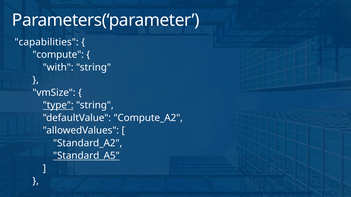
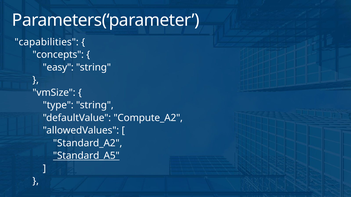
compute: compute -> concepts (58, 55)
with: with -> easy (58, 67)
type underline: present -> none (58, 105)
